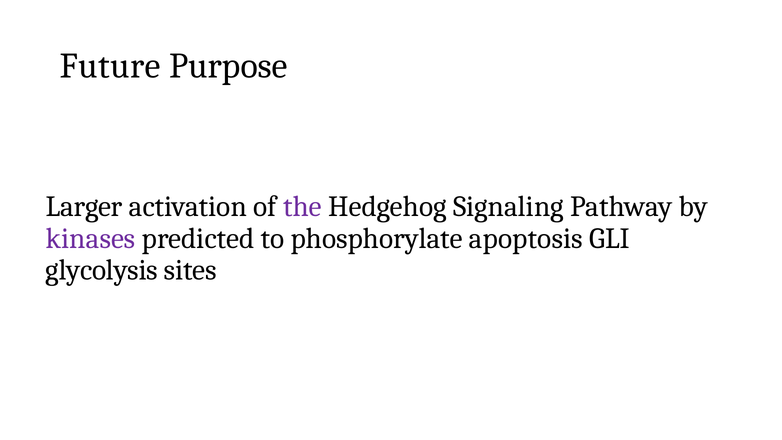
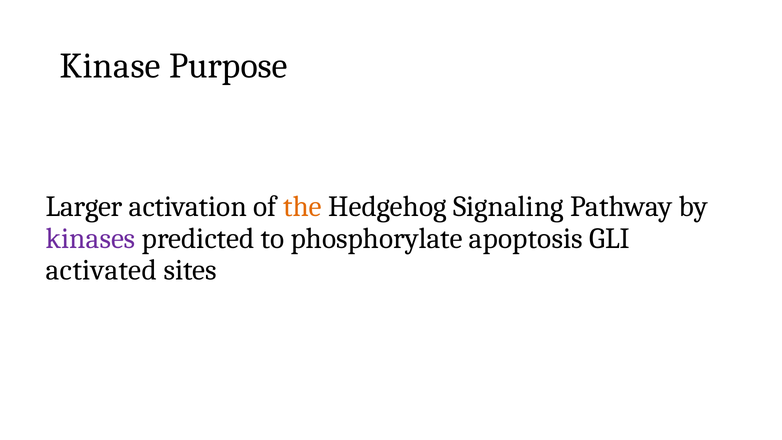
Future: Future -> Kinase (110, 66)
the colour: purple -> orange (302, 207)
glycolysis: glycolysis -> activated (101, 270)
